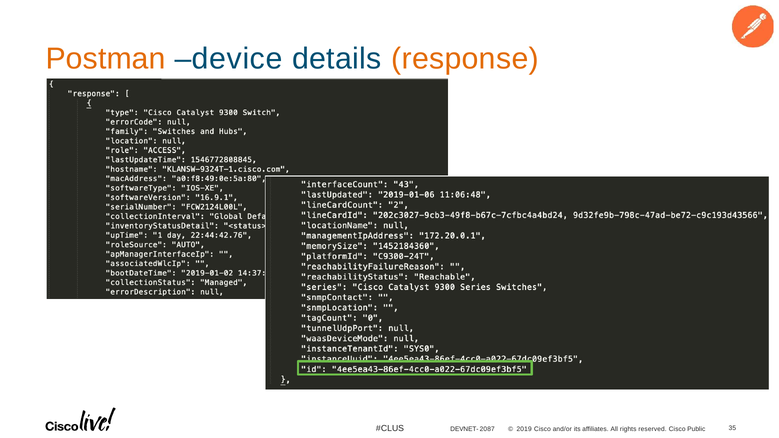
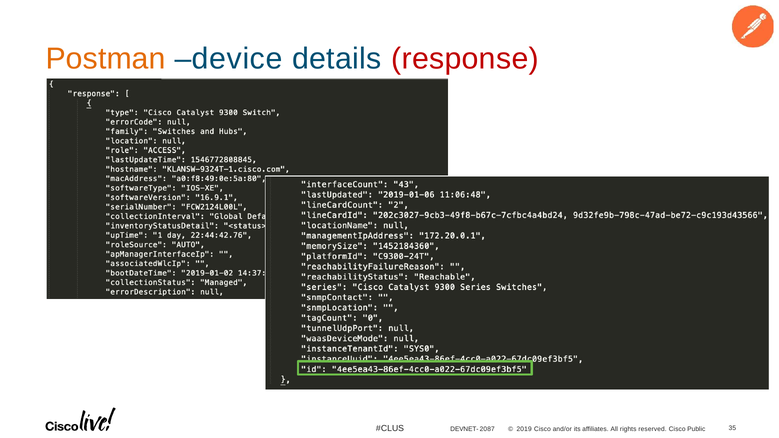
response colour: orange -> red (465, 59)
